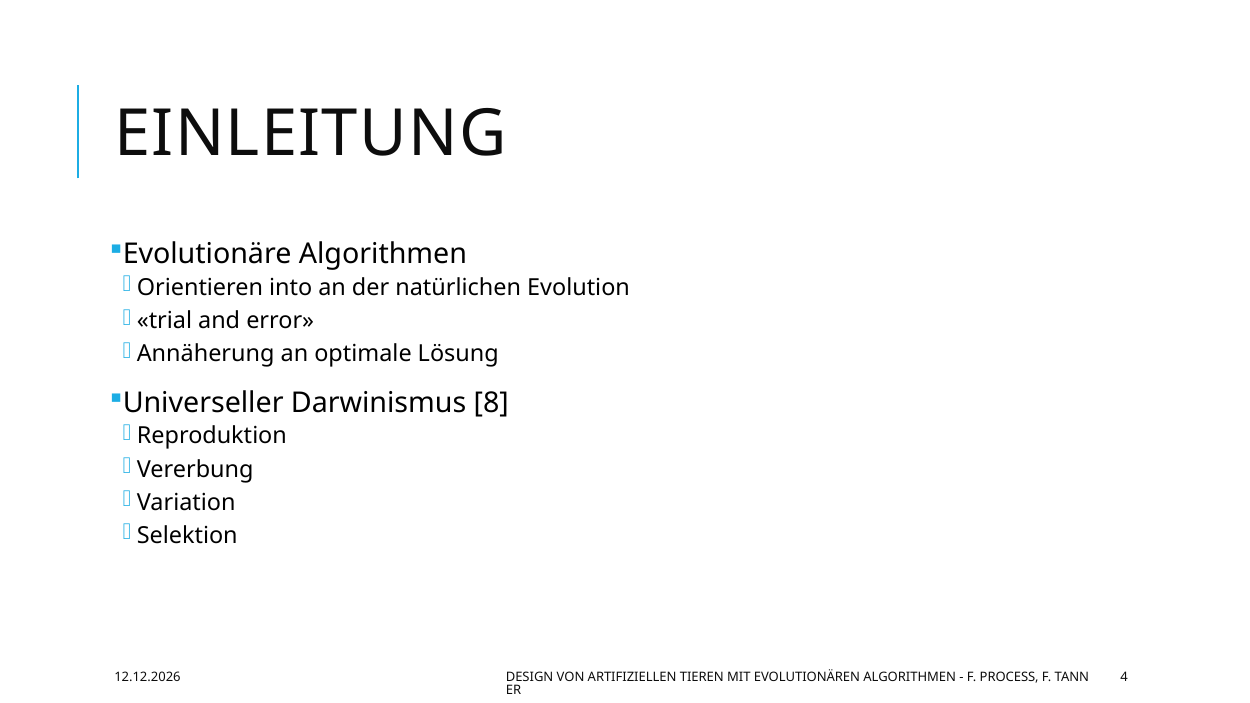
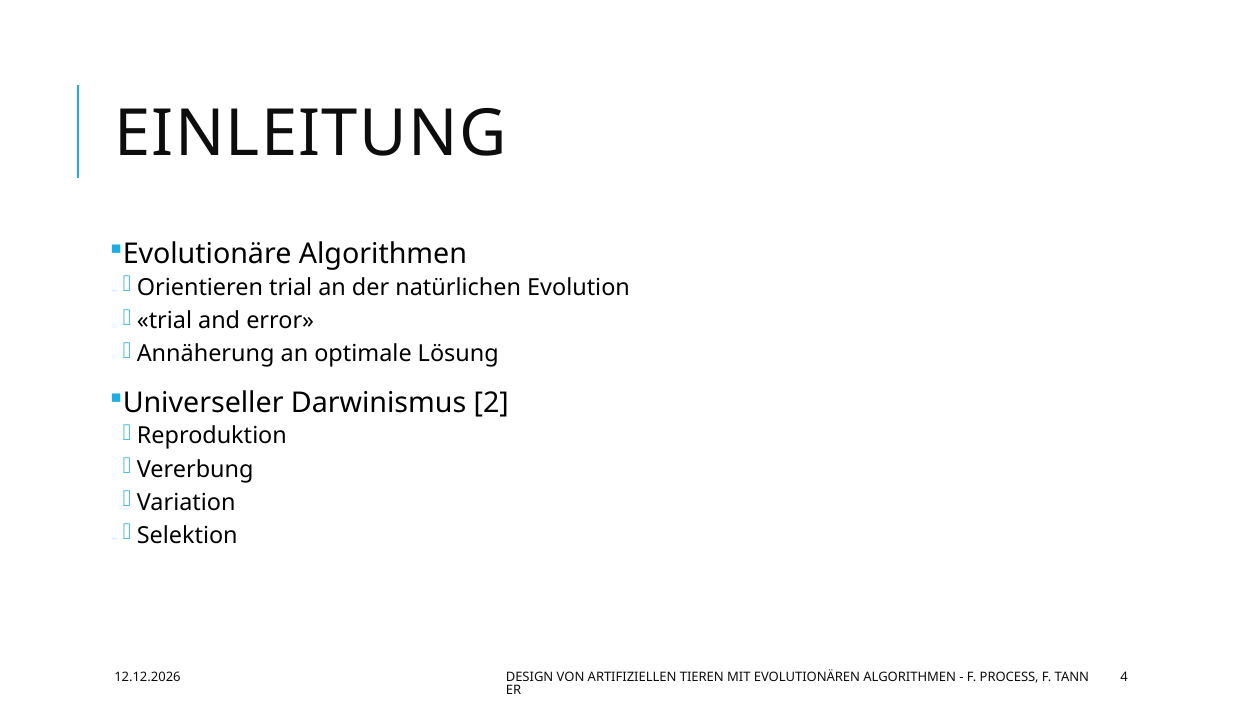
Orientieren into: into -> trial (291, 288)
8: 8 -> 2 (491, 403)
